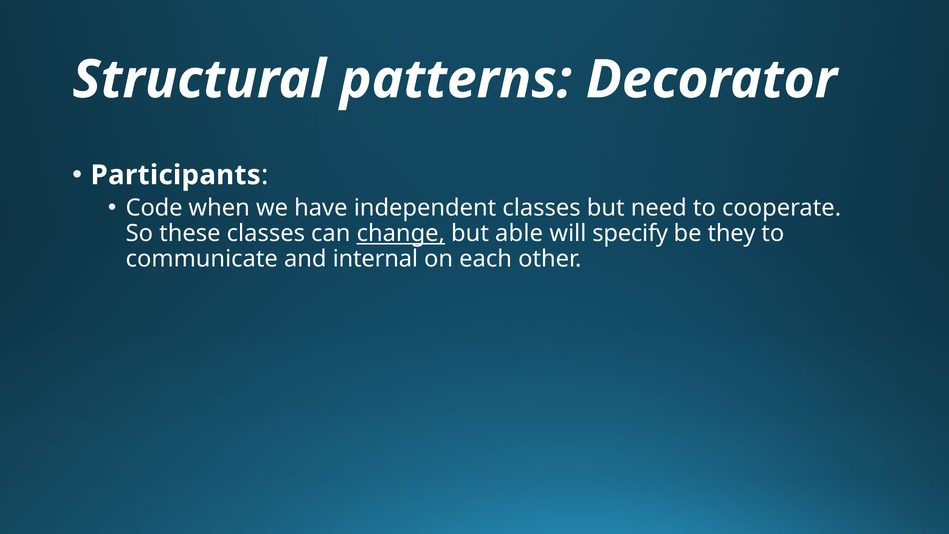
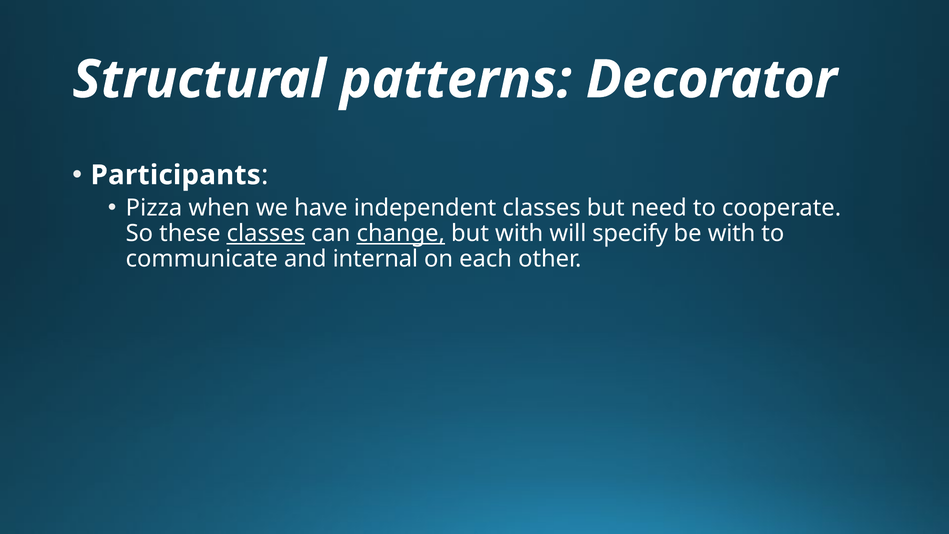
Code: Code -> Pizza (154, 208)
classes underline: none -> present (266, 233)
but able: able -> with (519, 233)
be they: they -> with (732, 233)
